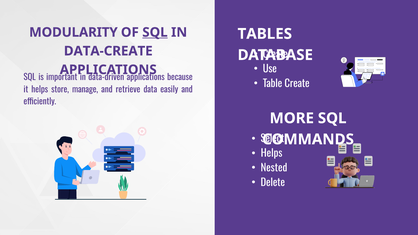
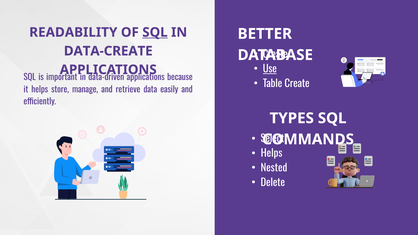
MODULARITY: MODULARITY -> READABILITY (73, 32)
TABLES: TABLES -> BETTER (265, 34)
Use underline: none -> present (270, 69)
MORE: MORE -> TYPES (292, 118)
